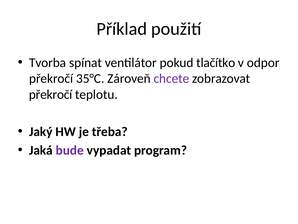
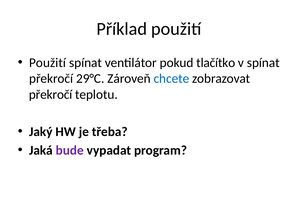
Tvorba: Tvorba -> Použití (48, 63)
v odpor: odpor -> spínat (263, 63)
35°C: 35°C -> 29°C (90, 78)
chcete colour: purple -> blue (171, 78)
